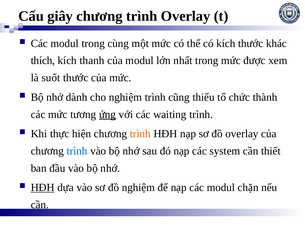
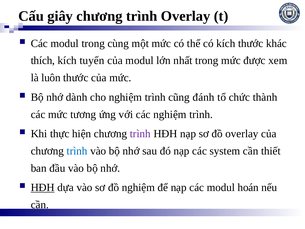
thanh: thanh -> tuyến (92, 61)
suốt: suốt -> luôn (51, 78)
thiểu: thiểu -> đánh (204, 97)
ứng underline: present -> none (107, 114)
các waiting: waiting -> nghiệm (170, 114)
trình colour: orange -> purple (140, 134)
chặn: chặn -> hoán (248, 187)
